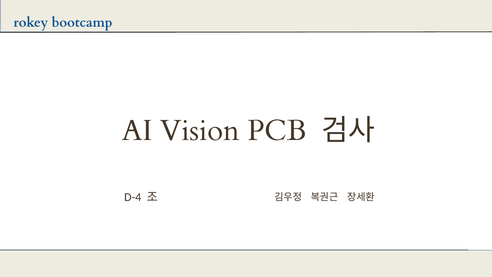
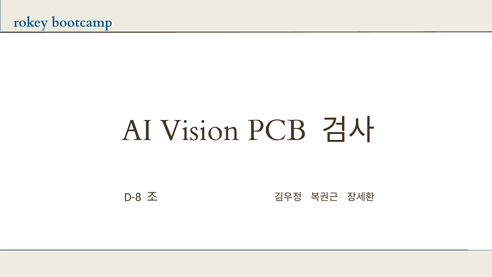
D-4: D-4 -> D-8 (133, 197)
